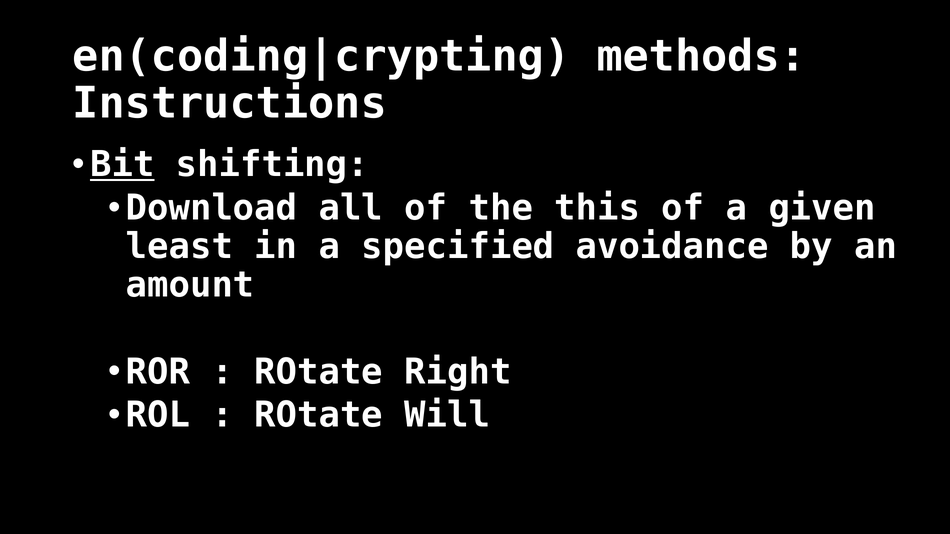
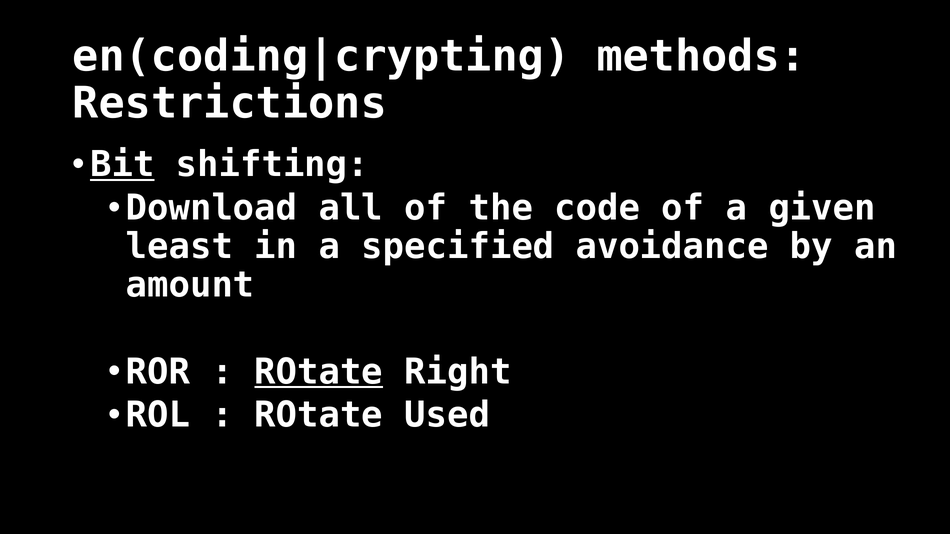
Instructions: Instructions -> Restrictions (230, 103)
this: this -> code (597, 208)
ROtate underline: none -> present (319, 372)
Will: Will -> Used (447, 415)
